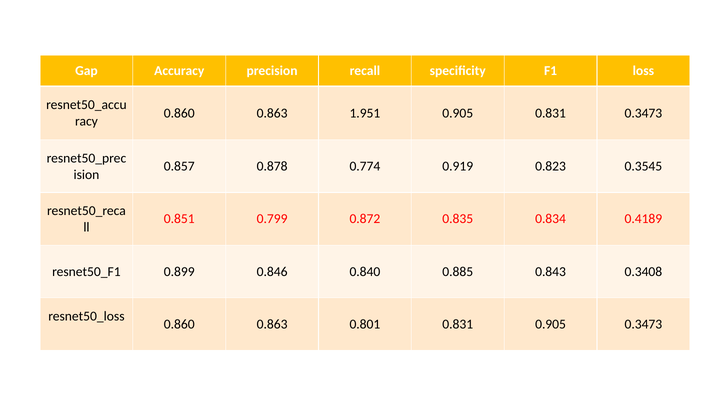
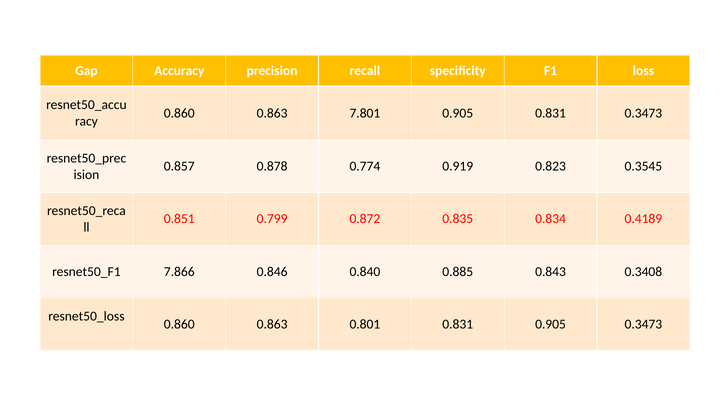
1.951: 1.951 -> 7.801 (365, 113)
0.899: 0.899 -> 7.866 (179, 272)
